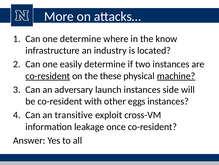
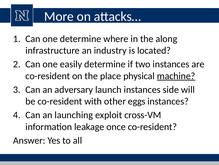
know: know -> along (166, 39)
co-resident underline: present -> none (48, 76)
these: these -> place (111, 76)
transitive: transitive -> launching (74, 115)
